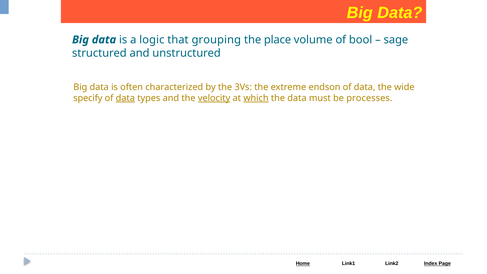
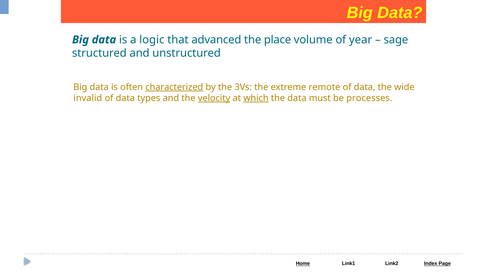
grouping: grouping -> advanced (216, 40)
bool: bool -> year (361, 40)
characterized underline: none -> present (174, 87)
endson: endson -> remote (324, 87)
specify: specify -> invalid (88, 98)
data underline: present -> none (125, 98)
